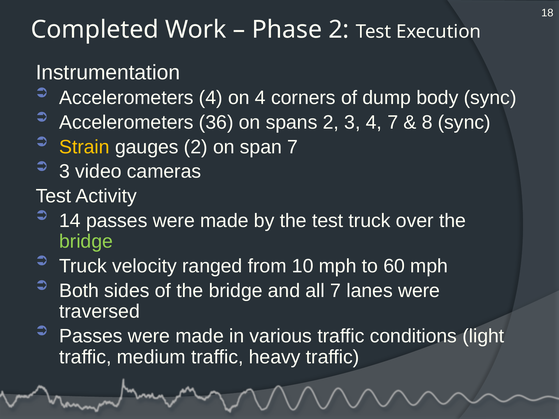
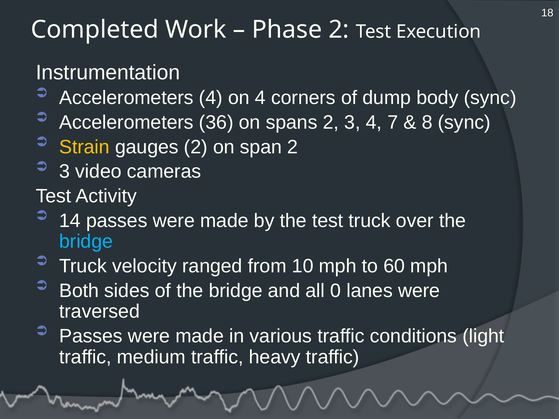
span 7: 7 -> 2 (293, 147)
bridge colour: light green -> light blue (86, 242)
all 7: 7 -> 0 (336, 291)
